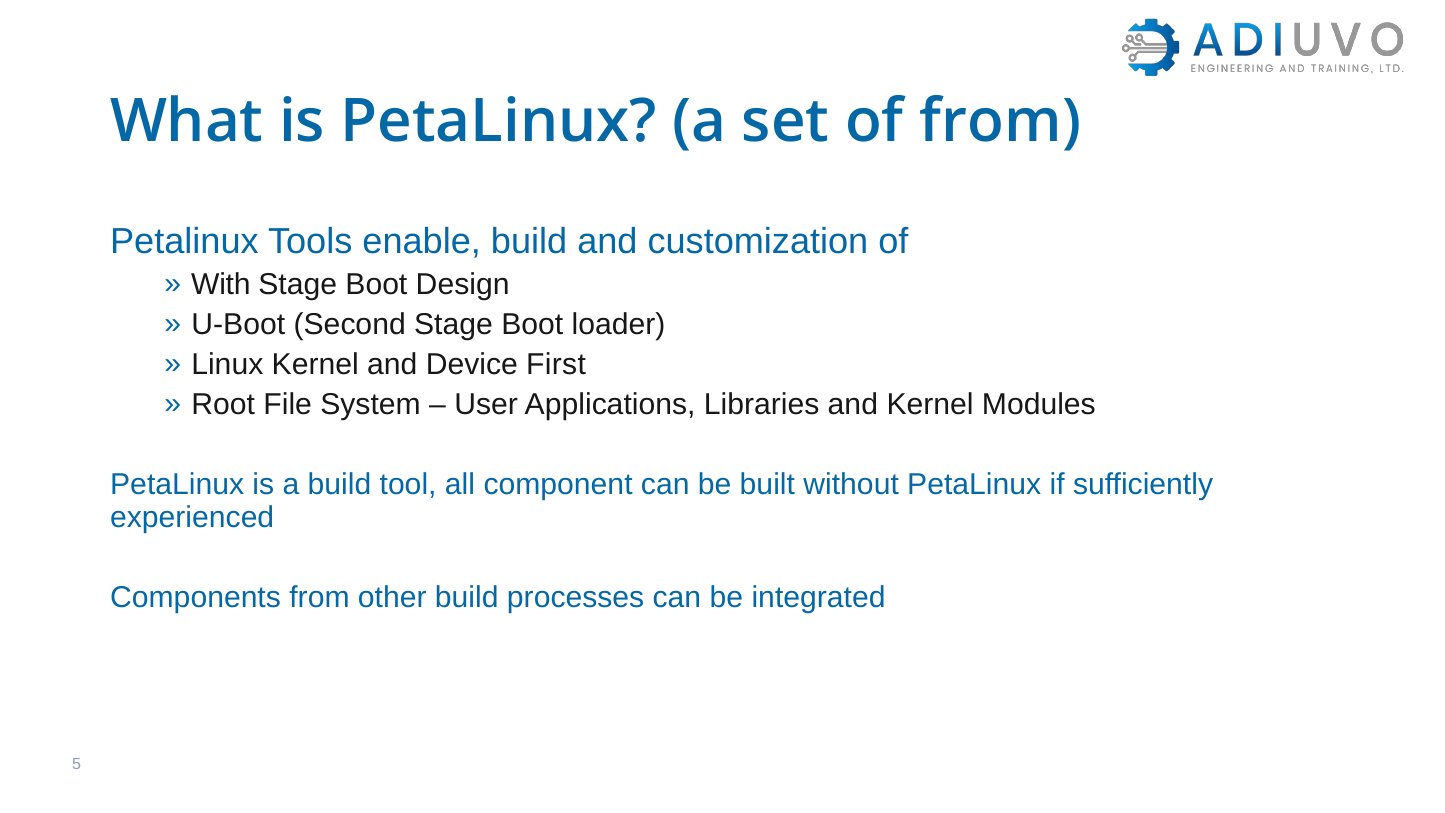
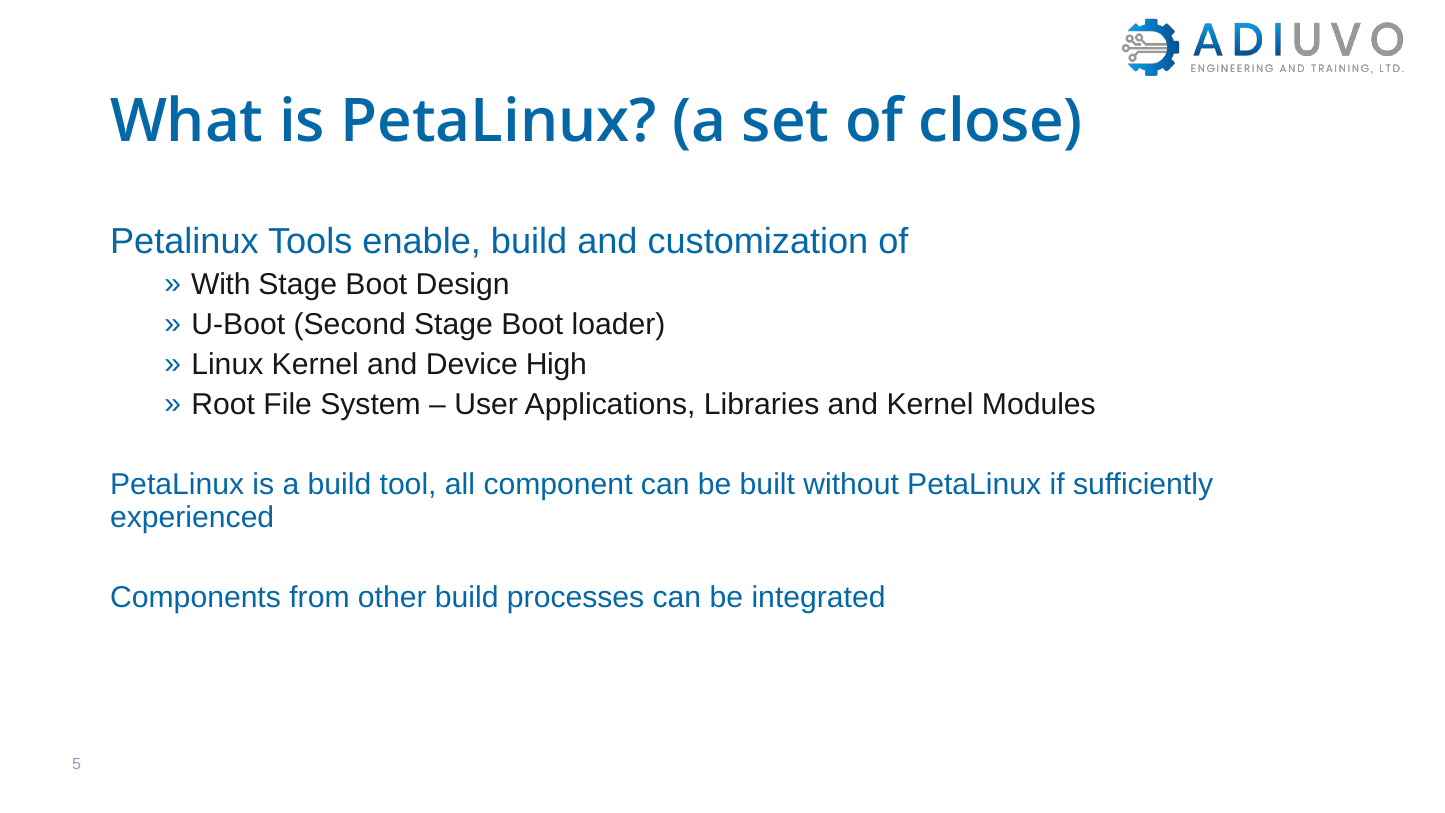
of from: from -> close (1001, 121)
First: First -> High (556, 365)
